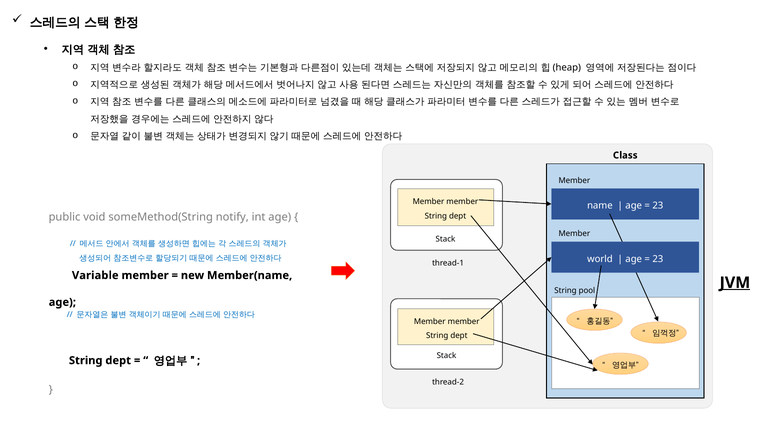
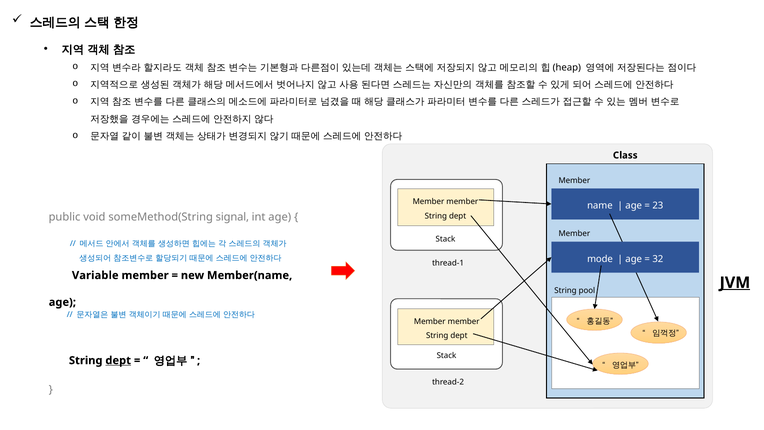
notify: notify -> signal (232, 217)
world: world -> mode (600, 259)
23: 23 -> 32 (658, 259)
dept underline: none -> present (118, 360)
